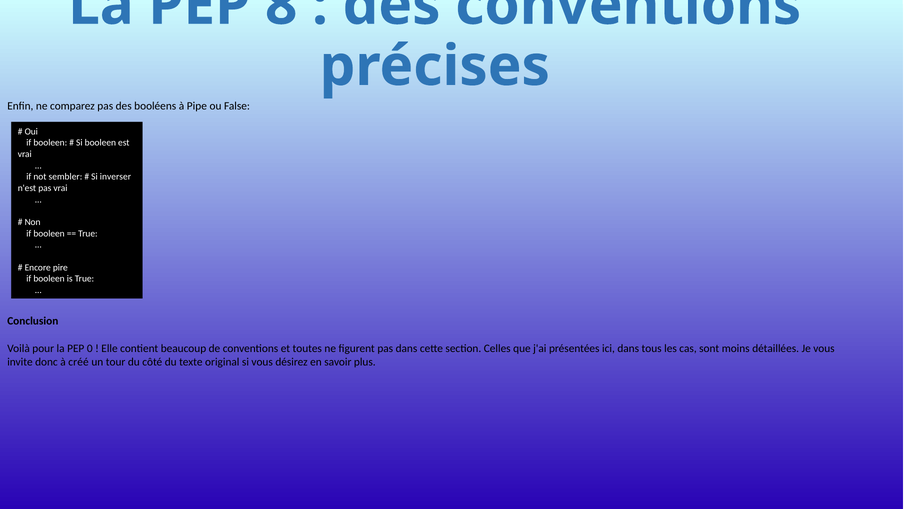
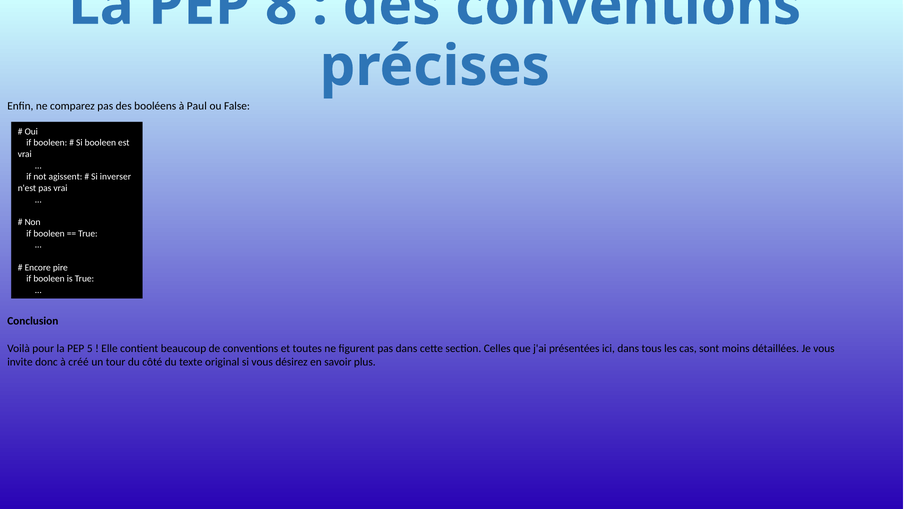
Pipe: Pipe -> Paul (197, 106)
sembler: sembler -> agissent (65, 177)
0: 0 -> 5 (90, 348)
